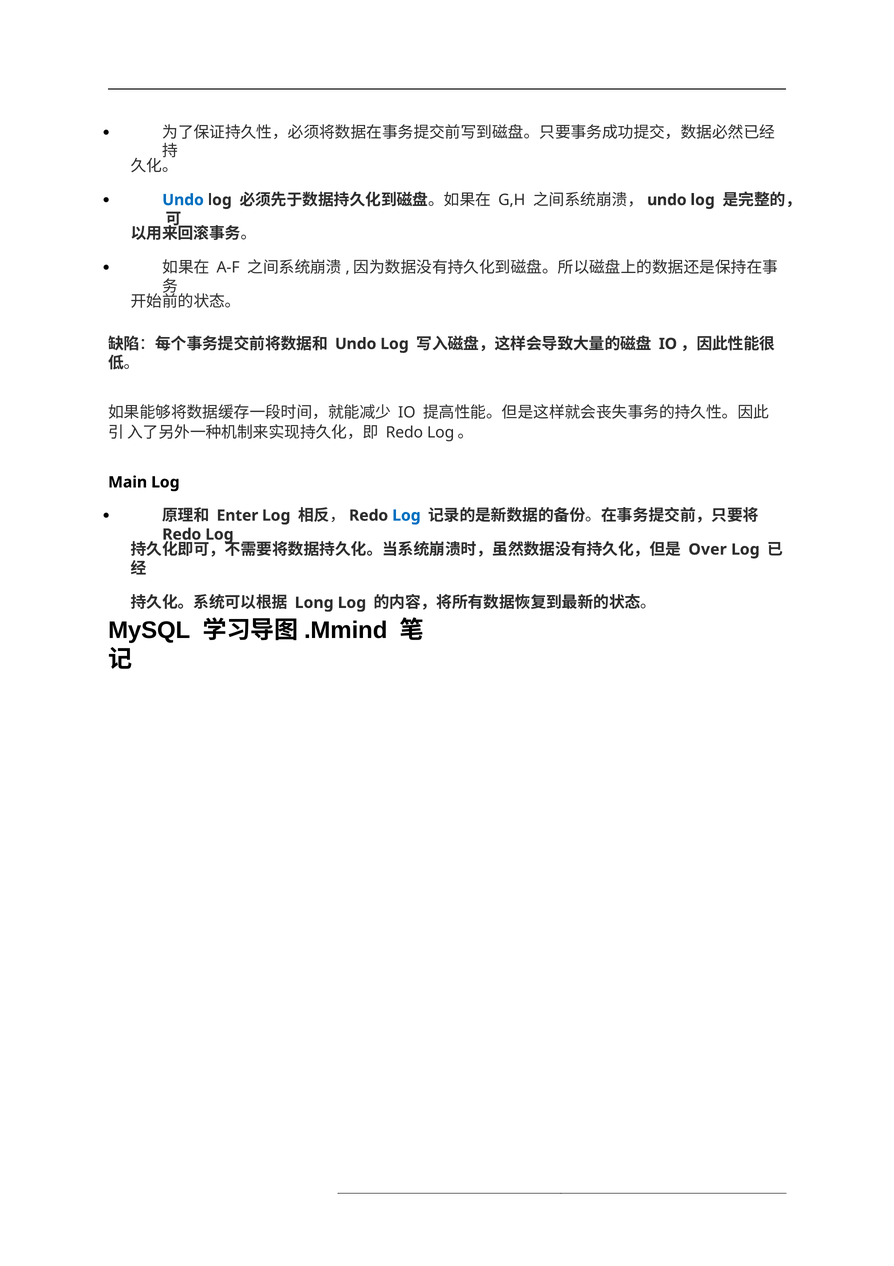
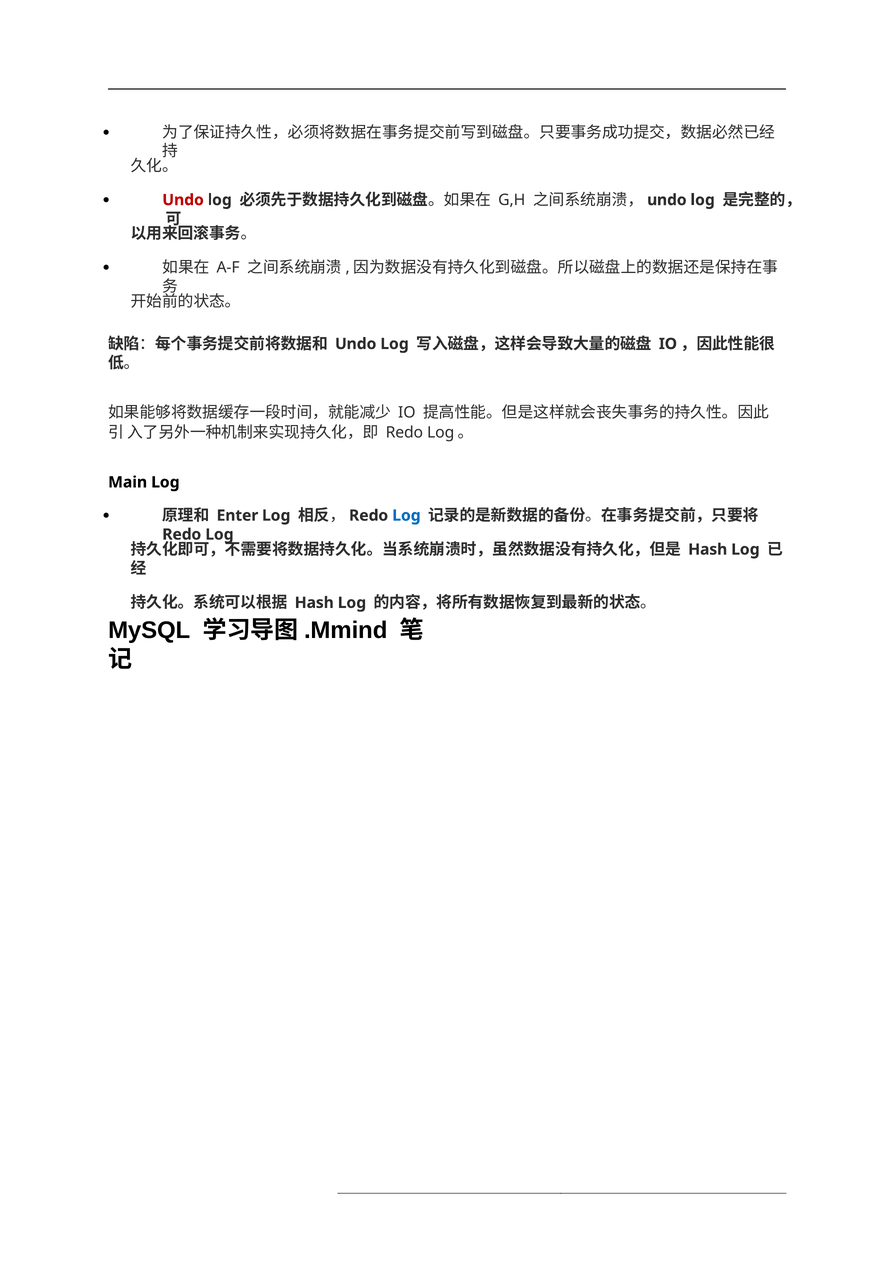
Undo colour: blue -> red (183, 200)
Over: Over -> Hash (708, 549)
Long: Long -> Hash (314, 602)
